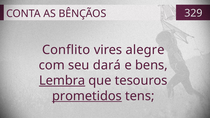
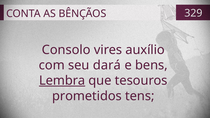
Conflito: Conflito -> Consolo (66, 50)
alegre: alegre -> auxílio (145, 50)
prometidos underline: present -> none (87, 96)
